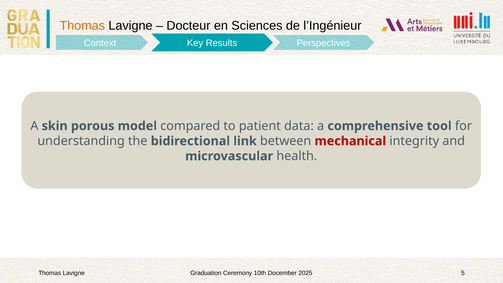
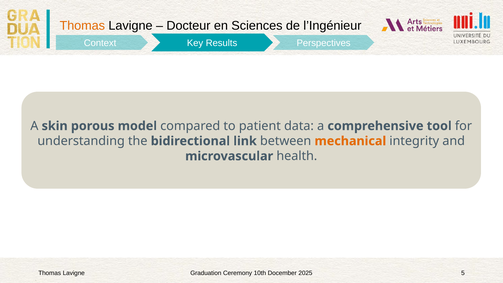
mechanical colour: red -> orange (350, 141)
